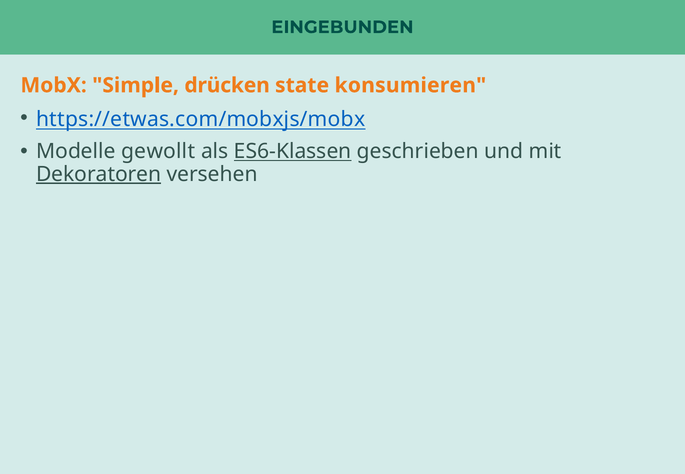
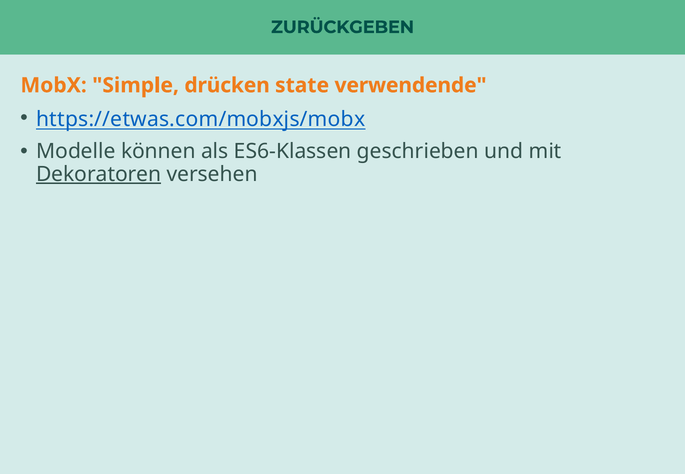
EINGEBUNDEN: EINGEBUNDEN -> ZURÜCKGEBEN (343, 27)
konsumieren: konsumieren -> verwendende (411, 85)
gewollt: gewollt -> können (158, 152)
ES6-Klassen underline: present -> none (293, 152)
